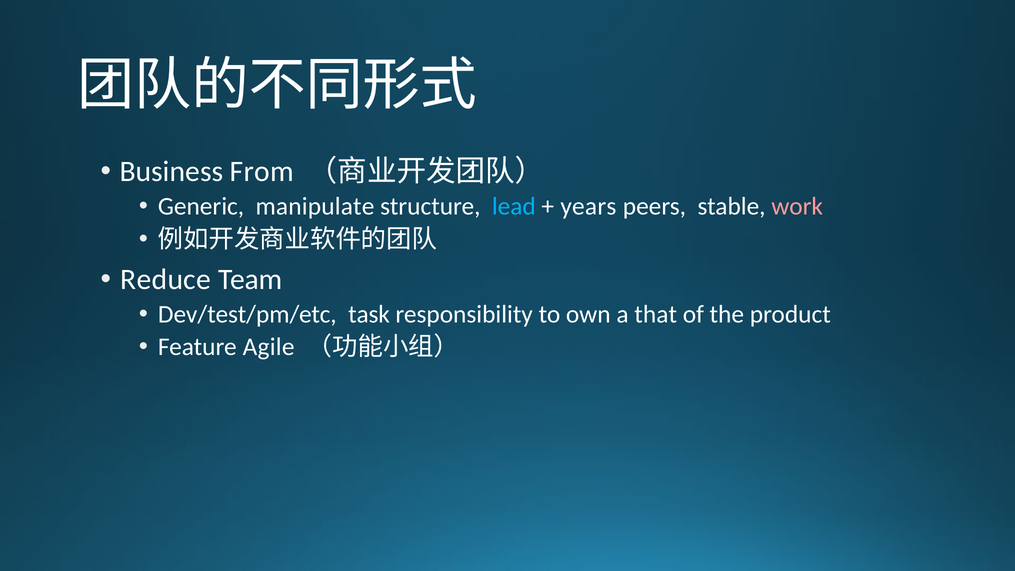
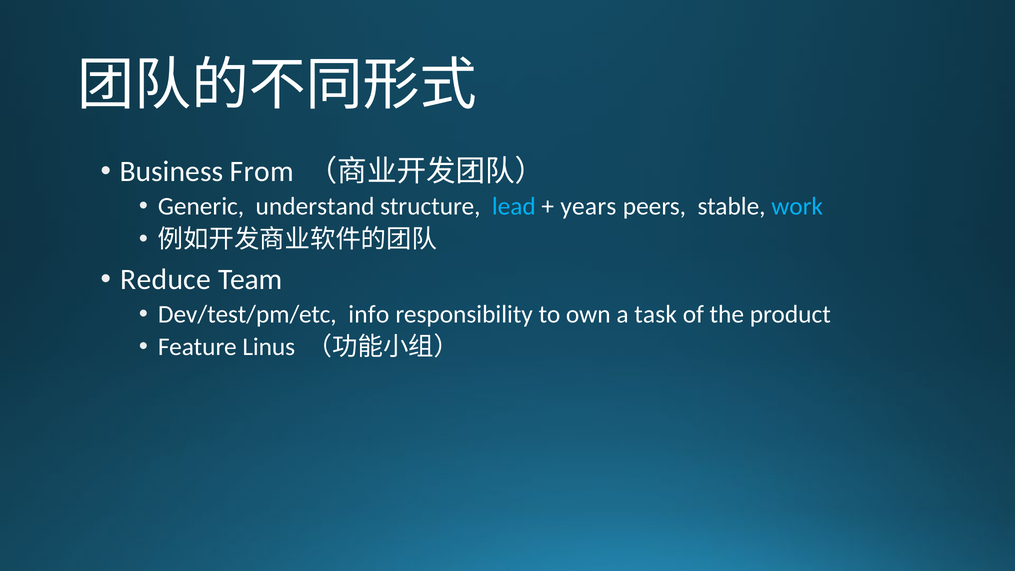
manipulate: manipulate -> understand (315, 207)
work colour: pink -> light blue (797, 207)
task: task -> info (369, 314)
that: that -> task (656, 314)
Agile: Agile -> Linus (269, 347)
